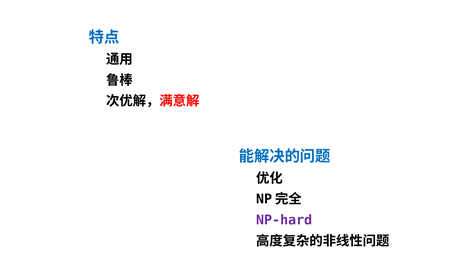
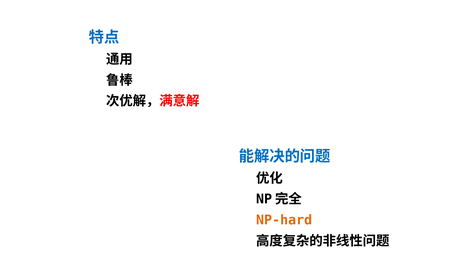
NP-hard colour: purple -> orange (284, 220)
